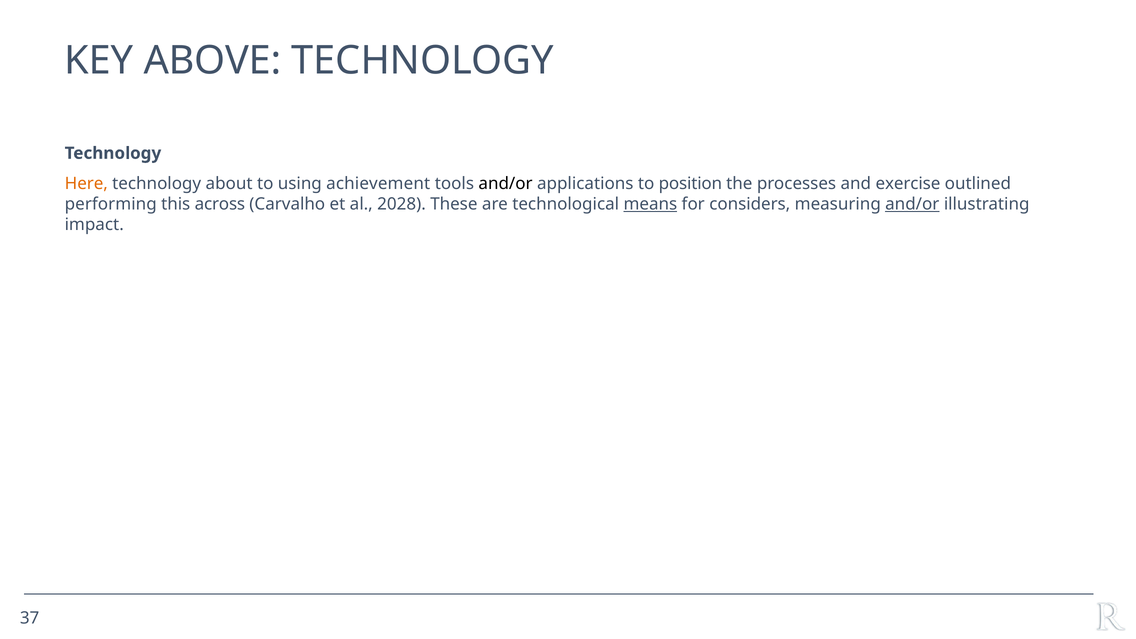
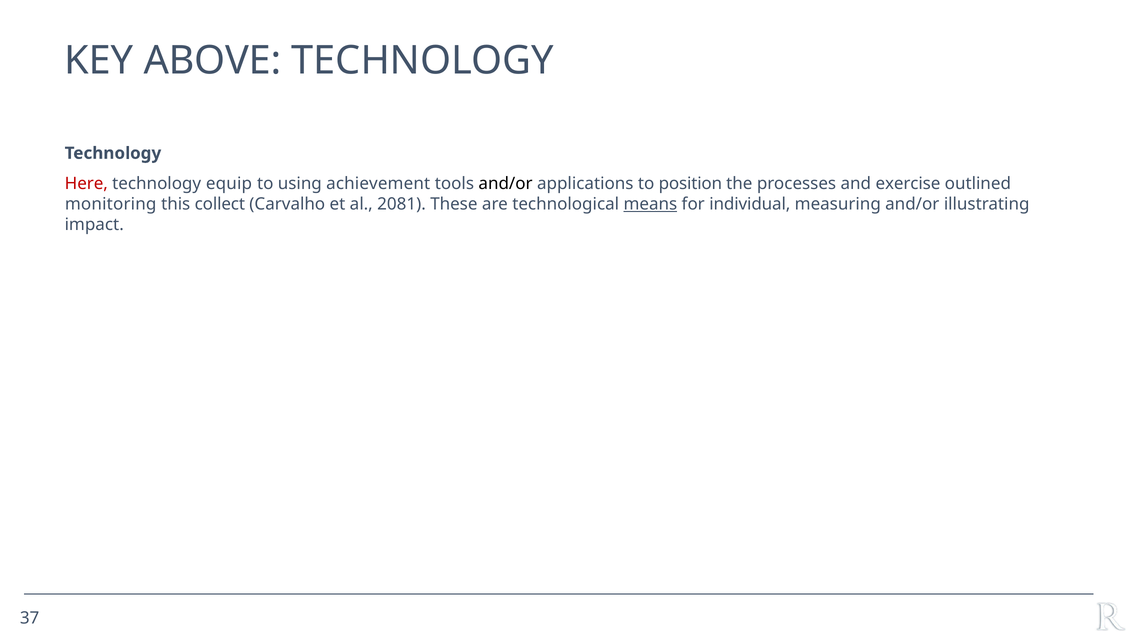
Here colour: orange -> red (86, 184)
about: about -> equip (229, 184)
performing: performing -> monitoring (111, 204)
across: across -> collect (220, 204)
2028: 2028 -> 2081 (402, 204)
considers: considers -> individual (750, 204)
and/or underline: present -> none (912, 204)
